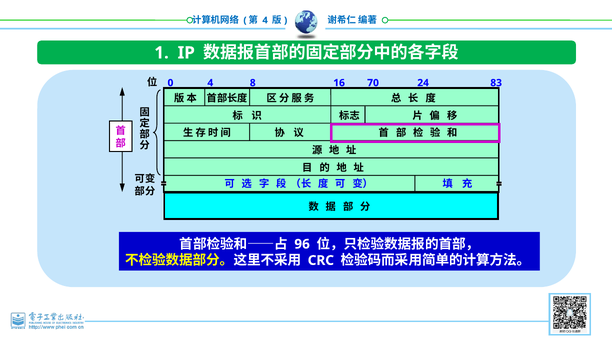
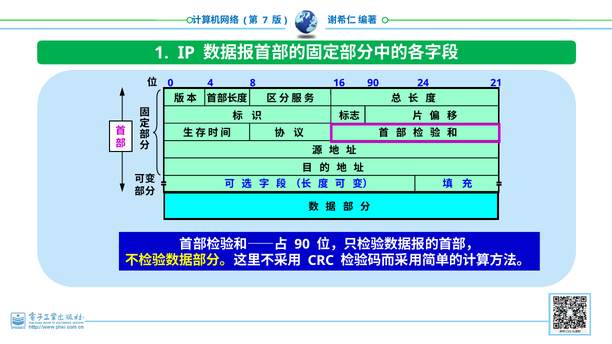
4: 4 -> 7 (265, 20)
16 70: 70 -> 90 (373, 83)
83: 83 -> 21 (496, 83)
96: 96 -> 90 (302, 244)
